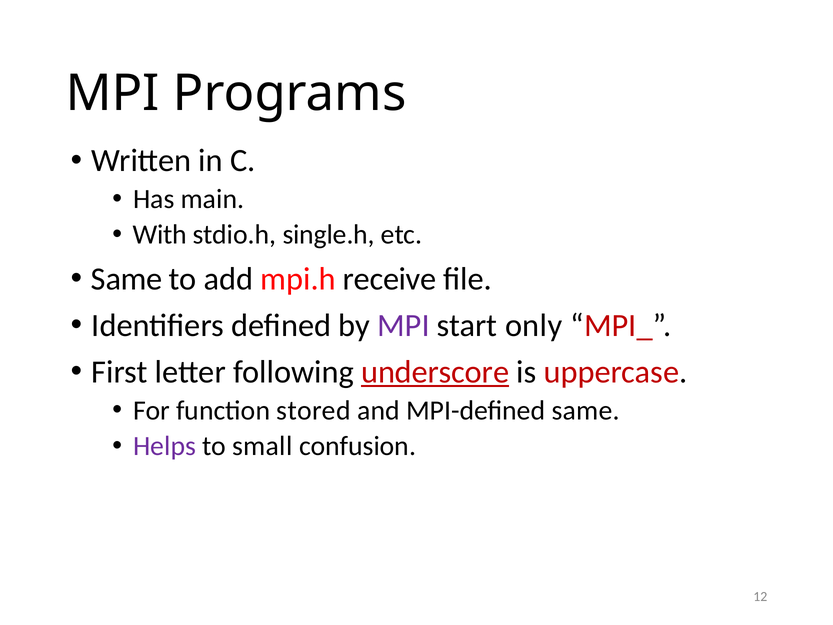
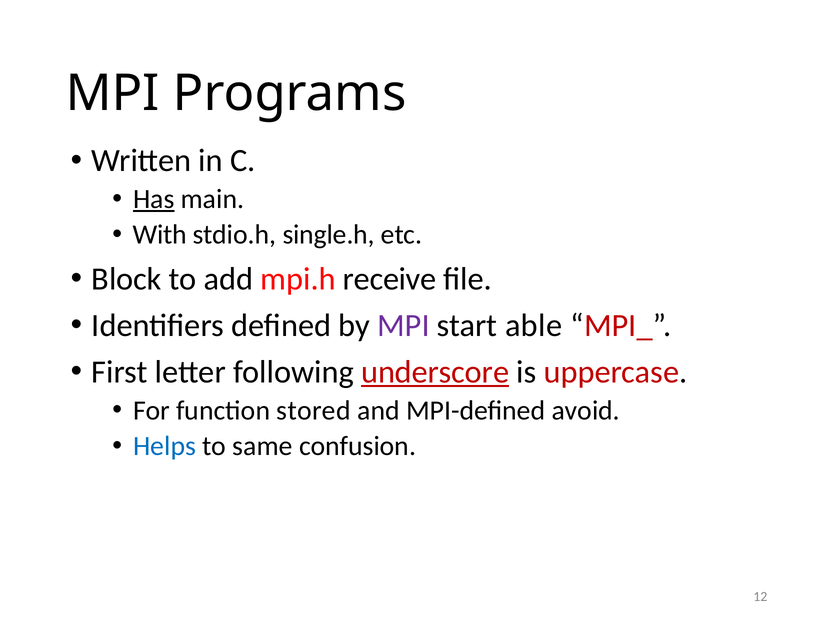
Has underline: none -> present (154, 199)
Same: Same -> Block (127, 279)
only: only -> able (534, 325)
MPI-defined same: same -> avoid (586, 410)
Helps colour: purple -> blue (165, 446)
small: small -> same (262, 446)
